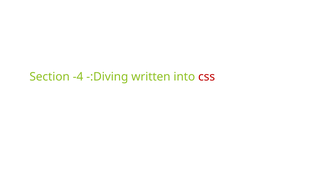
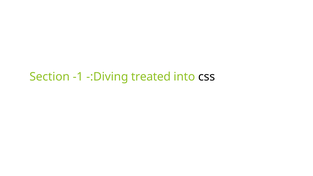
-4: -4 -> -1 (78, 77)
written: written -> treated (151, 77)
css colour: red -> black (207, 77)
